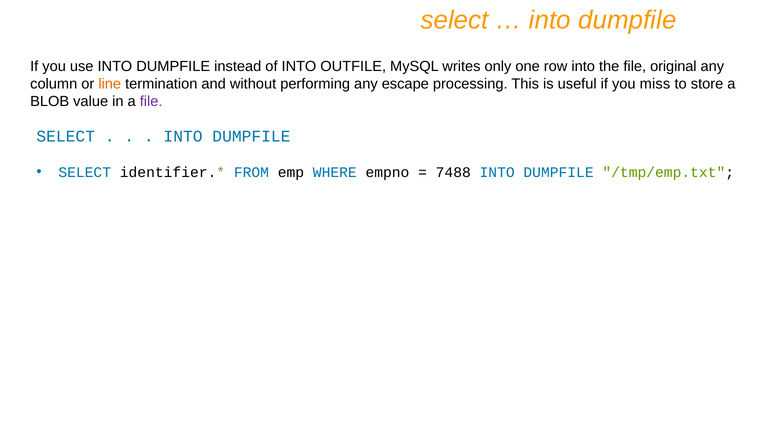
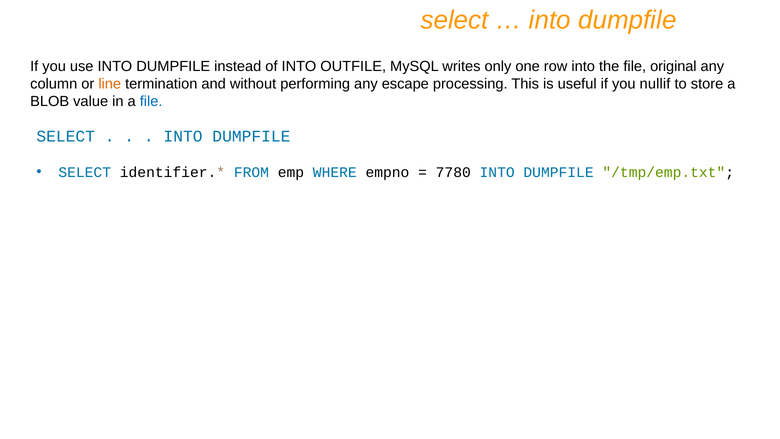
miss: miss -> nullif (655, 84)
file colour: purple -> blue (151, 101)
7488: 7488 -> 7780 (453, 172)
